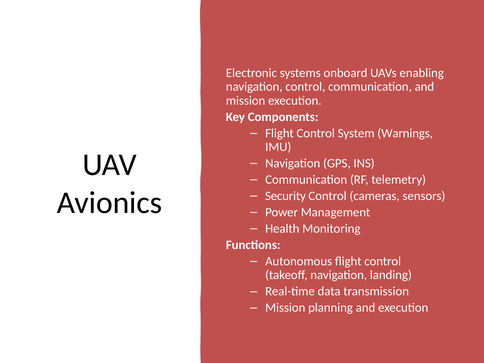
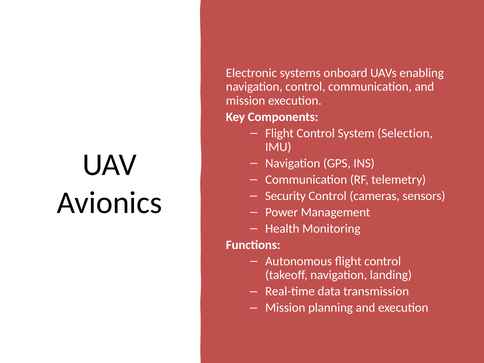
Warnings: Warnings -> Selection (405, 133)
